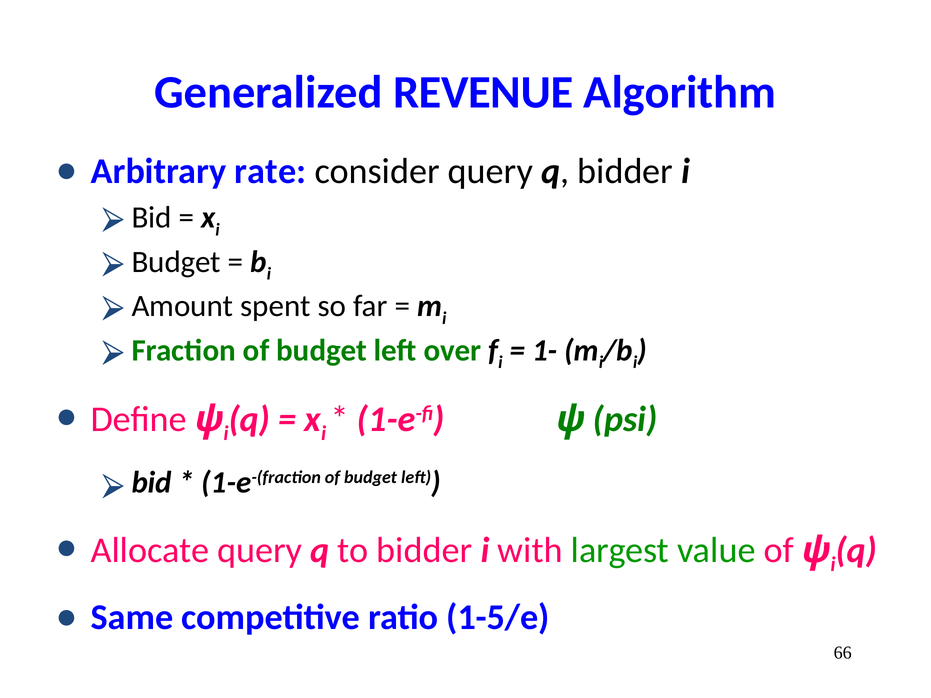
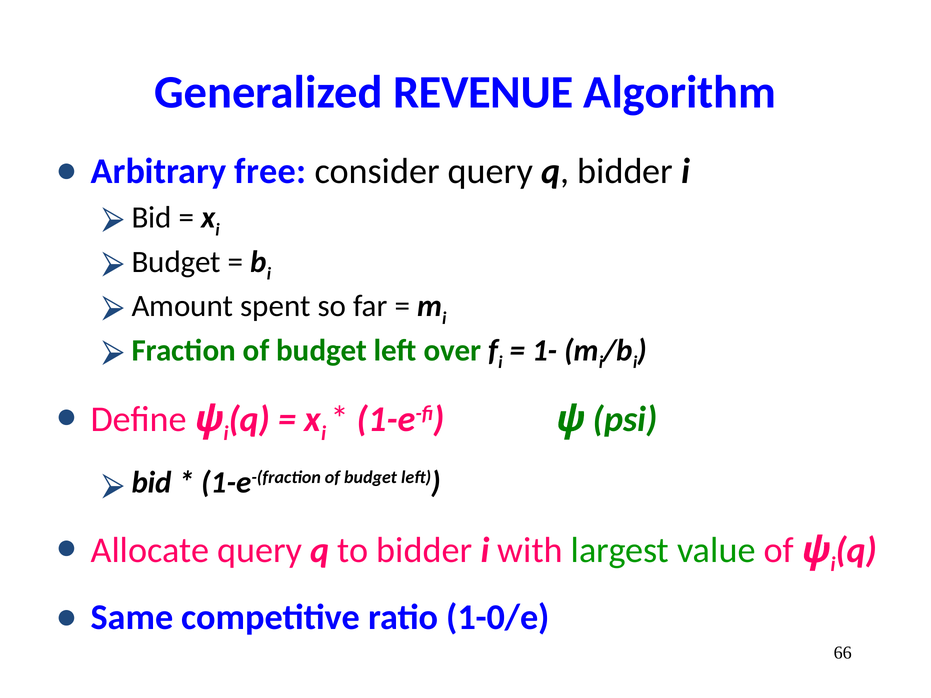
rate: rate -> free (270, 171)
1-5/e: 1-5/e -> 1-0/e (498, 618)
